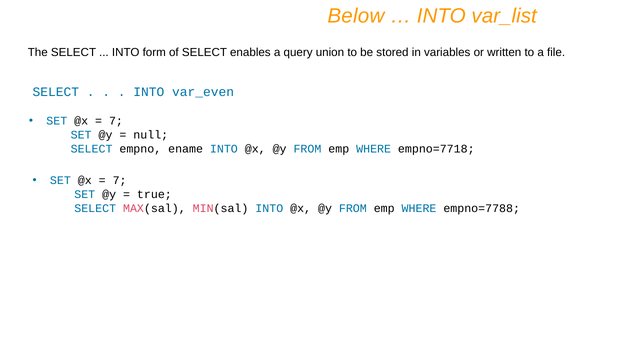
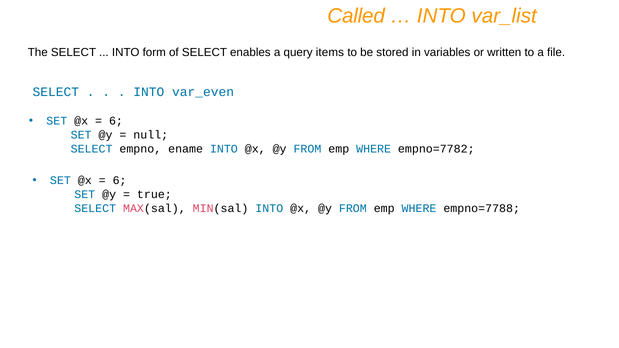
Below: Below -> Called (356, 16)
union: union -> items (330, 53)
7: 7 -> 6 (116, 121)
empno=7718: empno=7718 -> empno=7782 (436, 149)
7: 7 -> 6 (120, 181)
